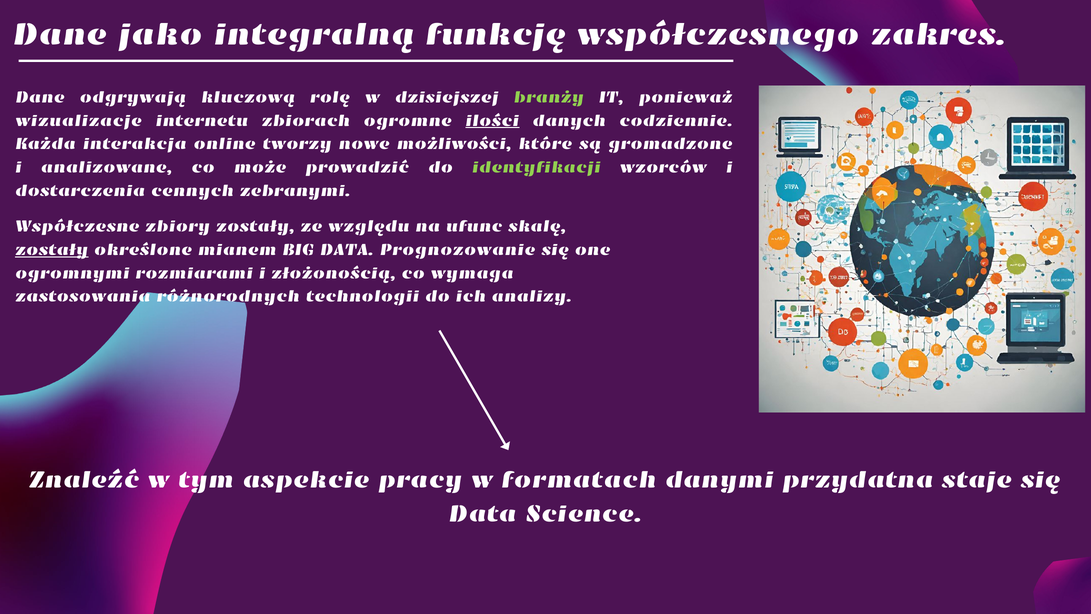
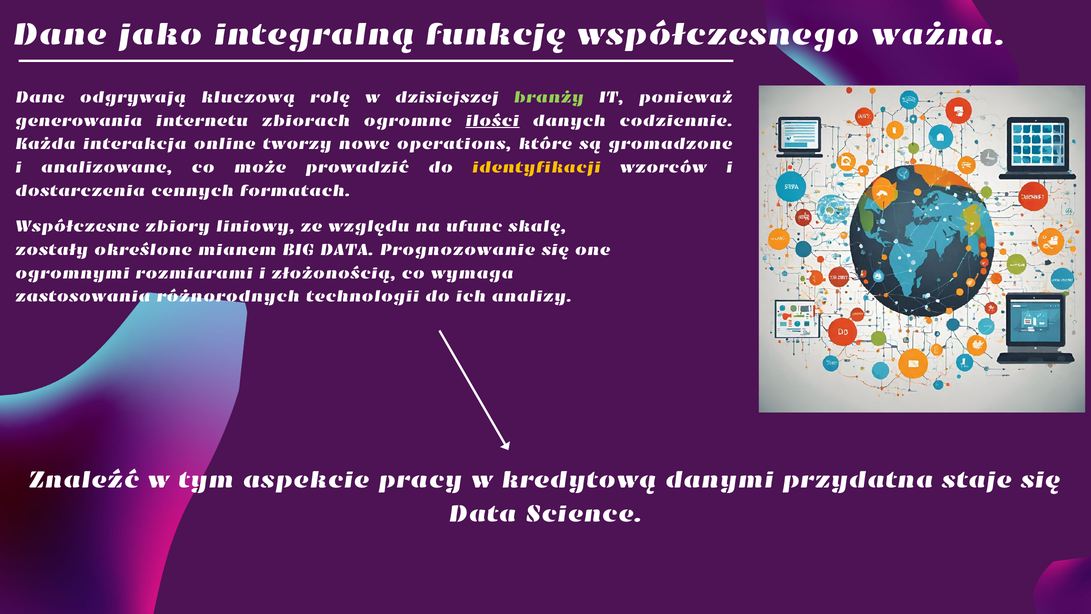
zakres: zakres -> ważna (938, 34)
wizualizacje: wizualizacje -> generowania (79, 121)
możliwości: możliwości -> operations (454, 144)
identyfikacji colour: light green -> yellow (536, 167)
zebranymi: zebranymi -> formatach (295, 190)
zbiory zostały: zostały -> liniowy (255, 226)
zostały underline: present -> none (52, 250)
formatach: formatach -> kredytową (579, 479)
